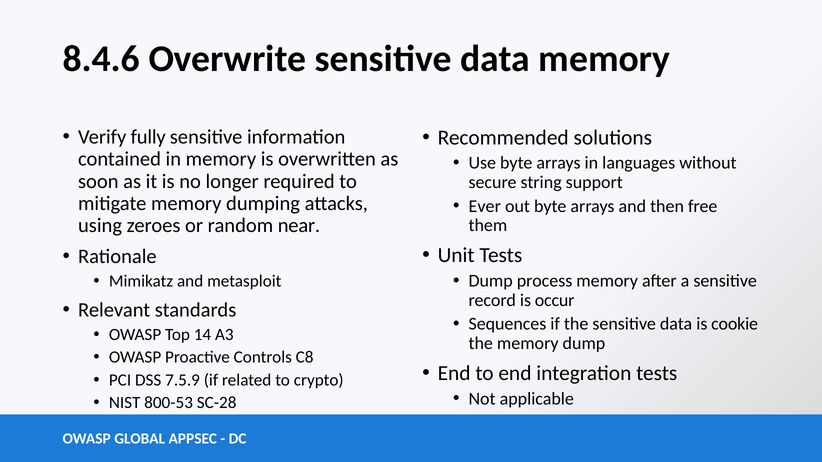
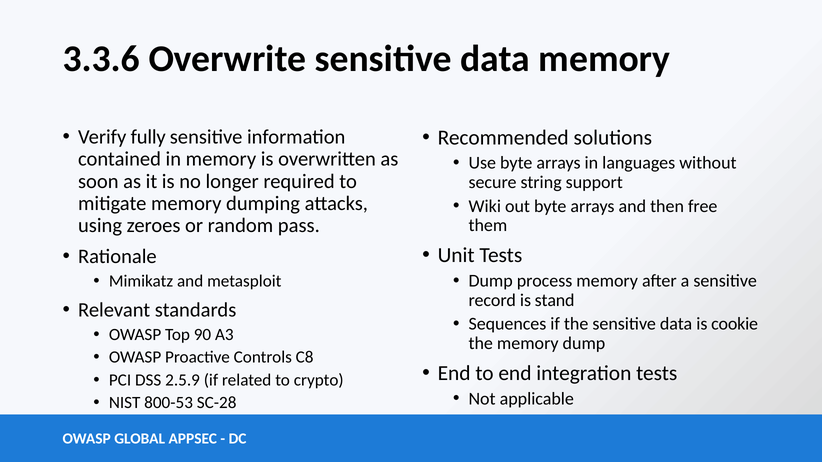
8.4.6: 8.4.6 -> 3.3.6 (101, 59)
Ever: Ever -> Wiki (485, 206)
near: near -> pass (299, 226)
occur: occur -> stand (555, 300)
14: 14 -> 90 (202, 335)
7.5.9: 7.5.9 -> 2.5.9 (183, 380)
